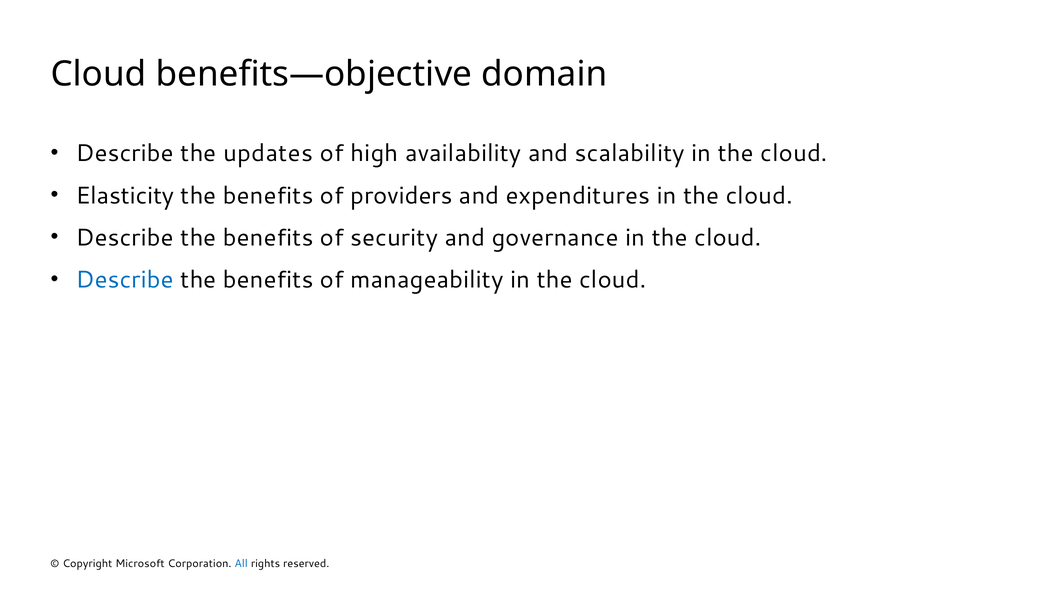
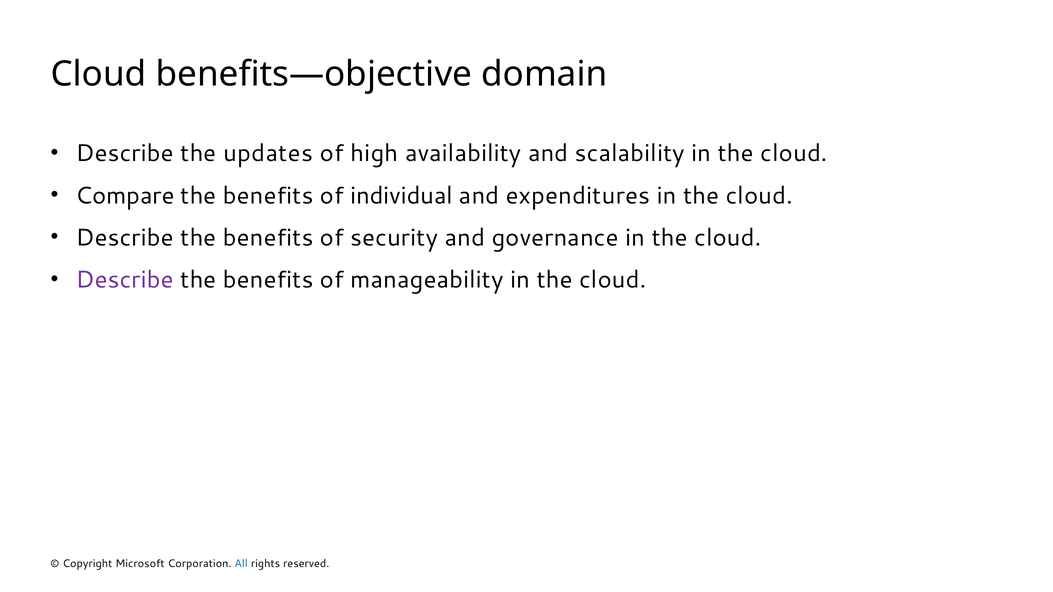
Elasticity: Elasticity -> Compare (125, 196)
providers: providers -> individual (402, 196)
Describe colour: blue -> purple (125, 280)
